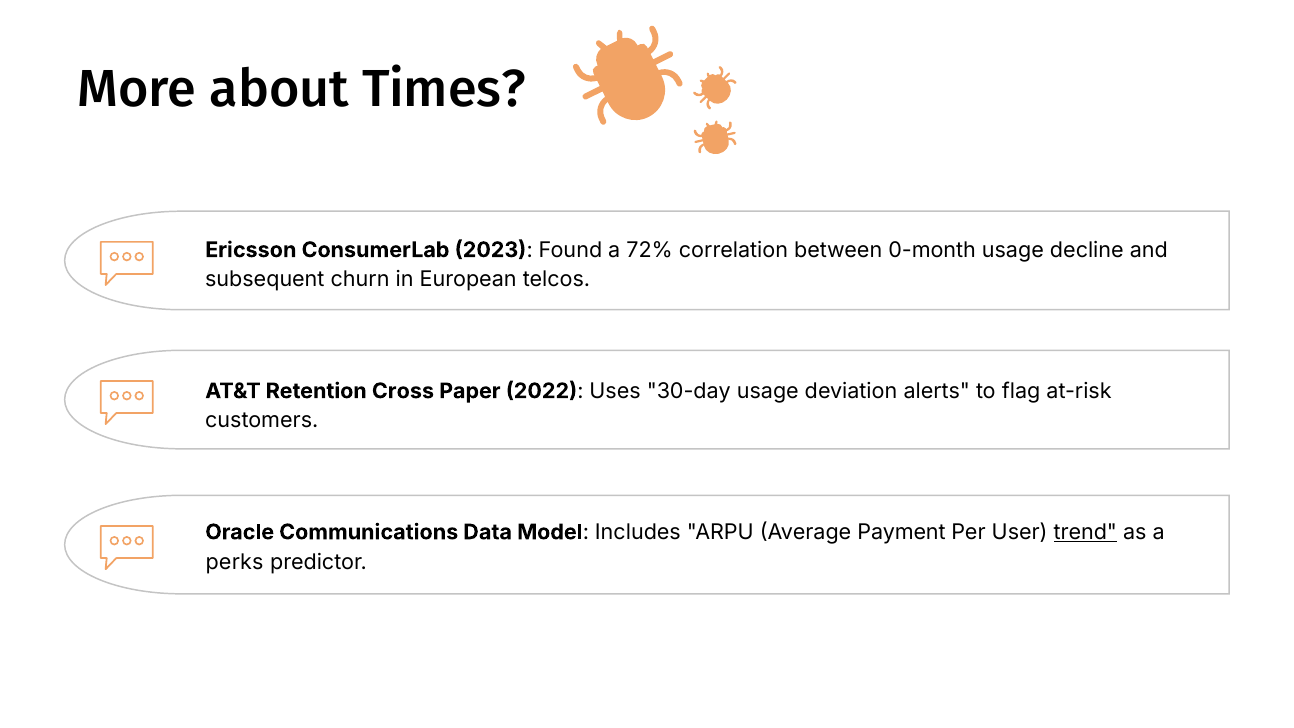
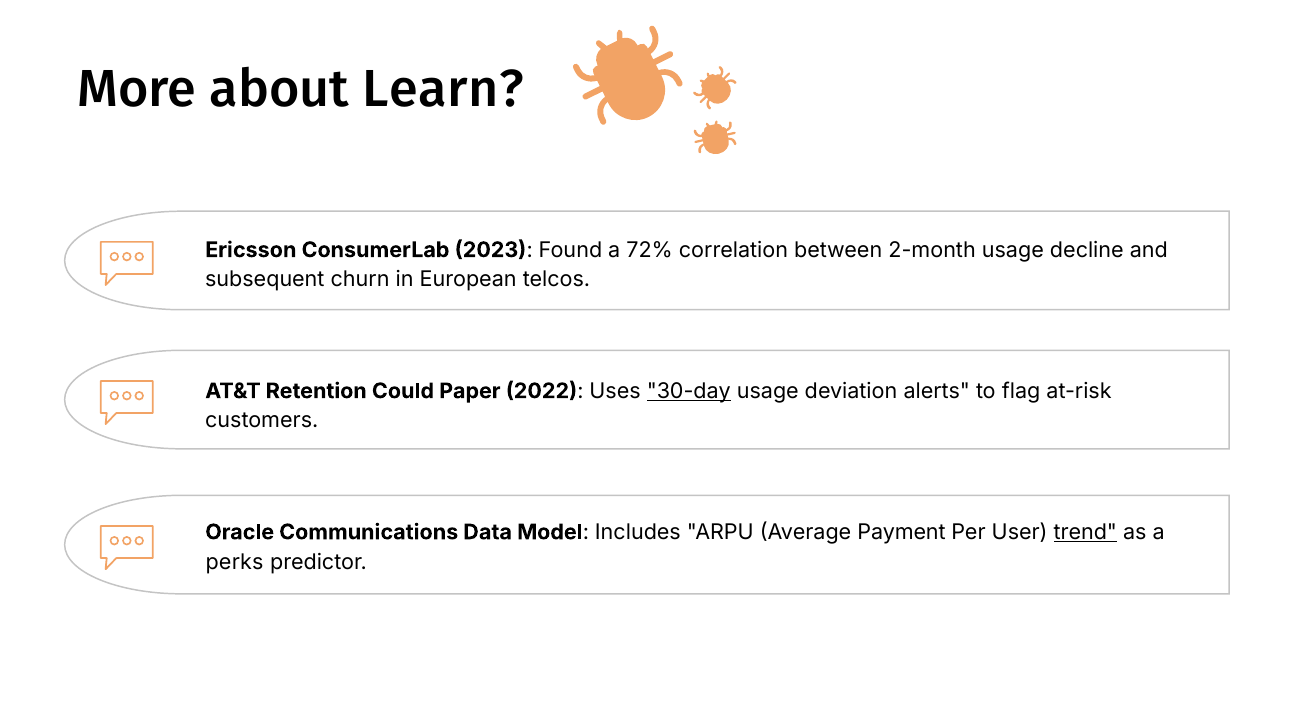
Times: Times -> Learn (443, 89)
0-month: 0-month -> 2-month (932, 250)
Cross: Cross -> Could (403, 391)
30-day underline: none -> present (689, 391)
